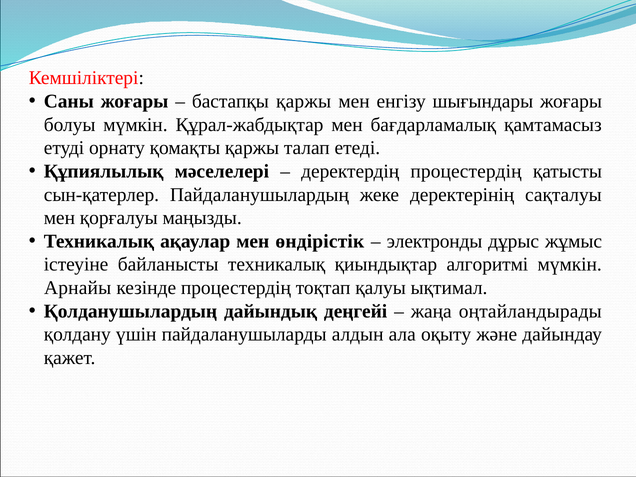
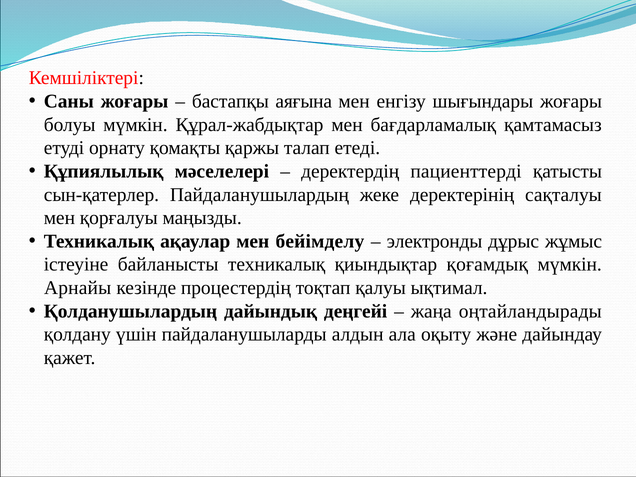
бастапқы қаржы: қаржы -> аяғына (304, 101)
деректердің процестердің: процестердің -> пациенттерді (466, 171)
өндірістік: өндірістік -> бейімделу (320, 241)
алгоритмі: алгоритмі -> қоғамдық (487, 265)
